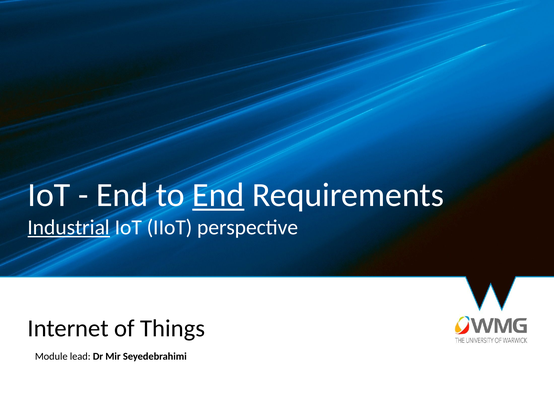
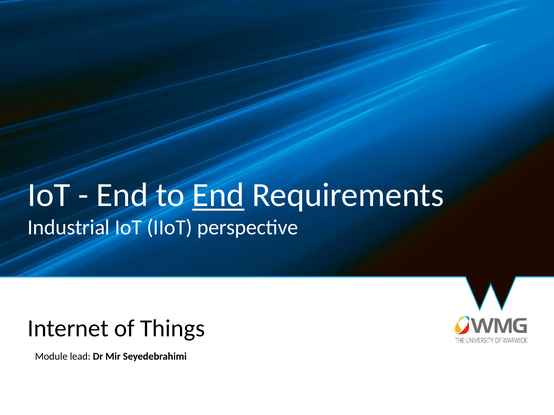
Industrial underline: present -> none (69, 228)
